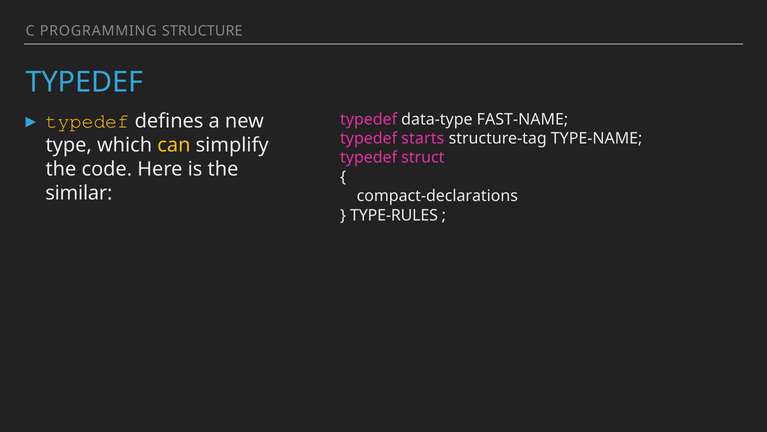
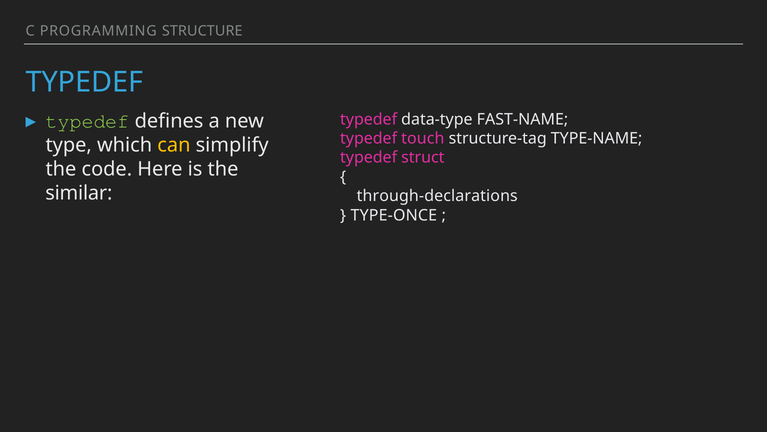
typedef colour: yellow -> light green (88, 121)
starts: starts -> touch (423, 138)
compact-declarations: compact-declarations -> through-declarations (437, 196)
TYPE-RULES: TYPE-RULES -> TYPE-ONCE (394, 215)
